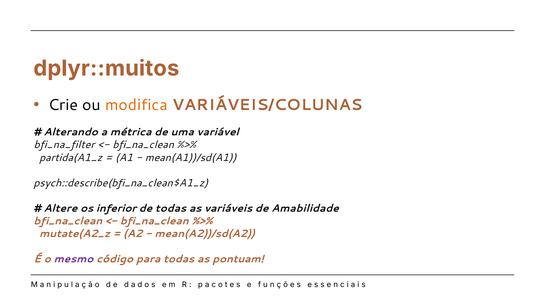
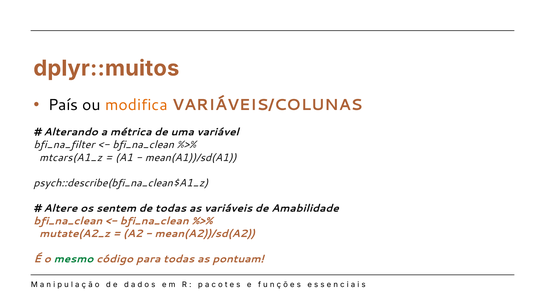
Crie: Crie -> País (63, 105)
partida(A1_z: partida(A1_z -> mtcars(A1_z (71, 158)
inferior: inferior -> sentem (116, 209)
mesmo colour: purple -> green (74, 260)
